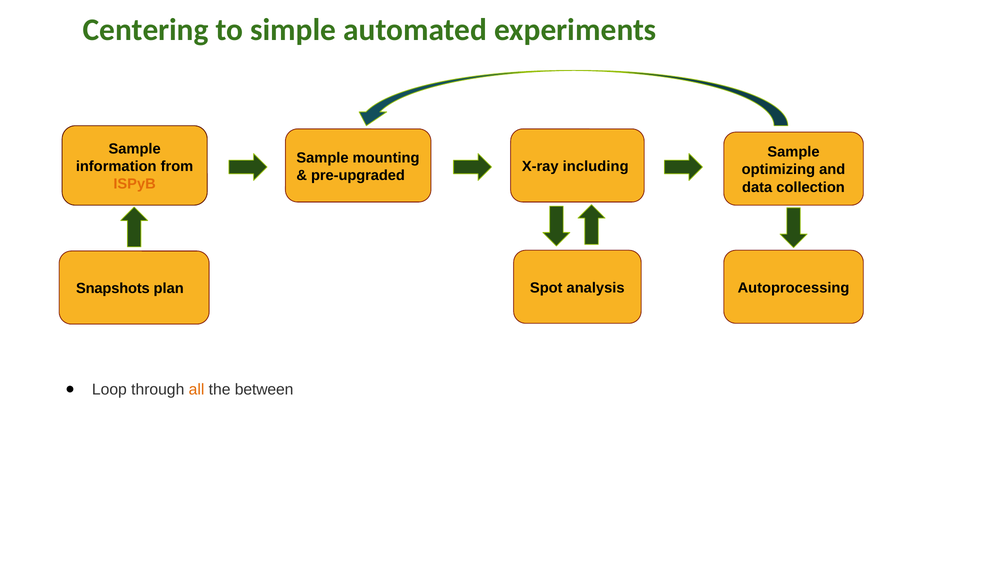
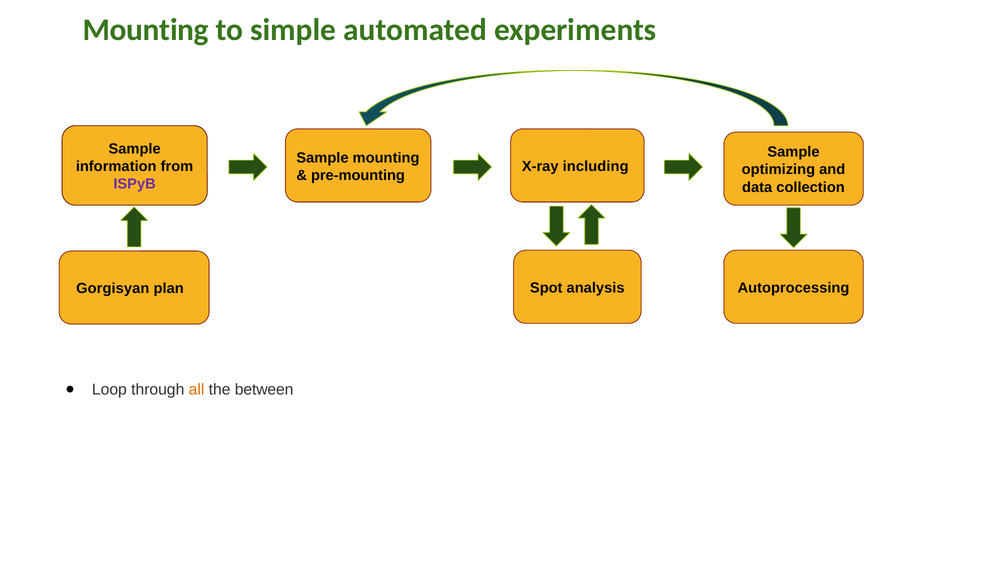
Centering: Centering -> Mounting (146, 30)
pre-upgraded: pre-upgraded -> pre-mounting (358, 175)
ISPyB colour: orange -> purple (135, 184)
Snapshots: Snapshots -> Gorgisyan (113, 289)
